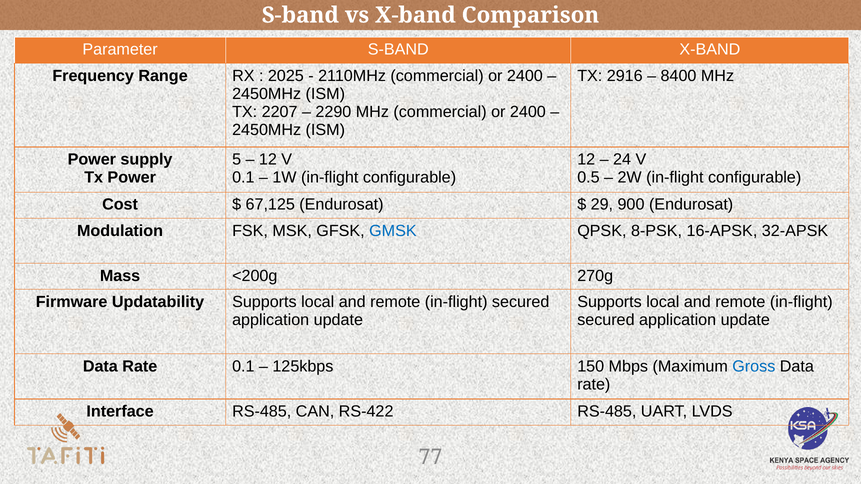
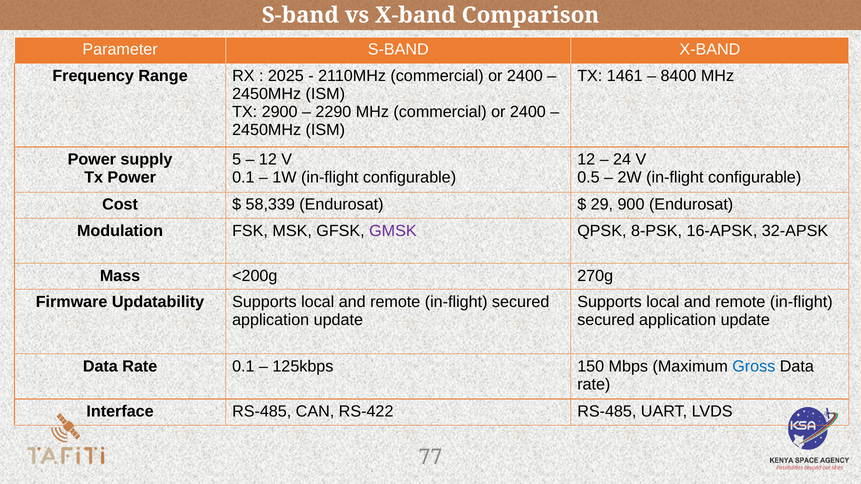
2916: 2916 -> 1461 (625, 76)
2207: 2207 -> 2900 (280, 112)
67,125: 67,125 -> 58,339 (270, 205)
GMSK colour: blue -> purple (393, 231)
